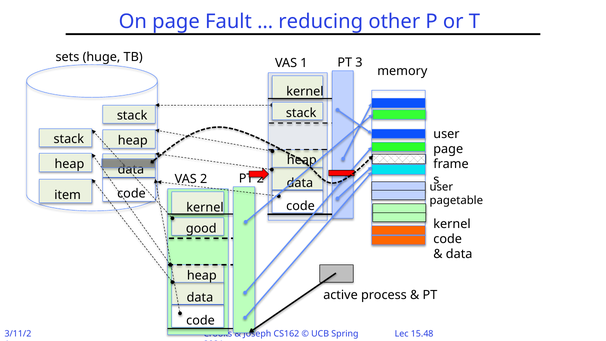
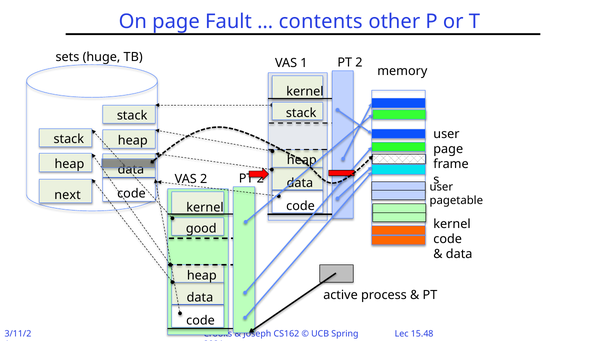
reducing: reducing -> contents (321, 22)
1 PT 3: 3 -> 2 (359, 63)
item: item -> next (68, 195)
